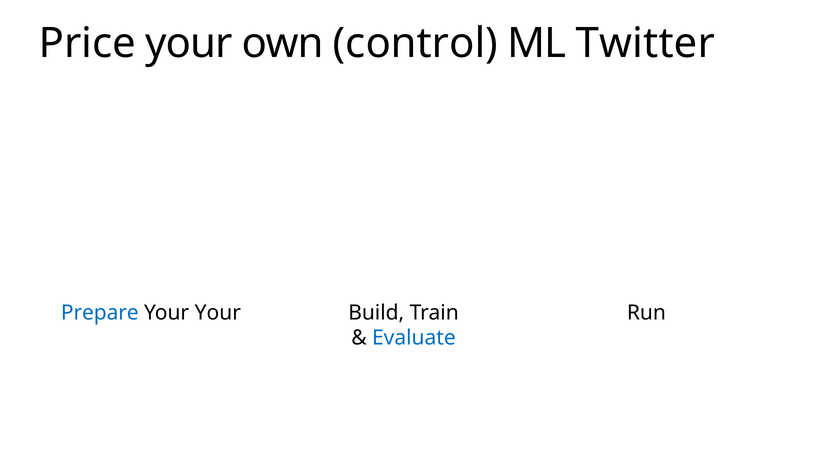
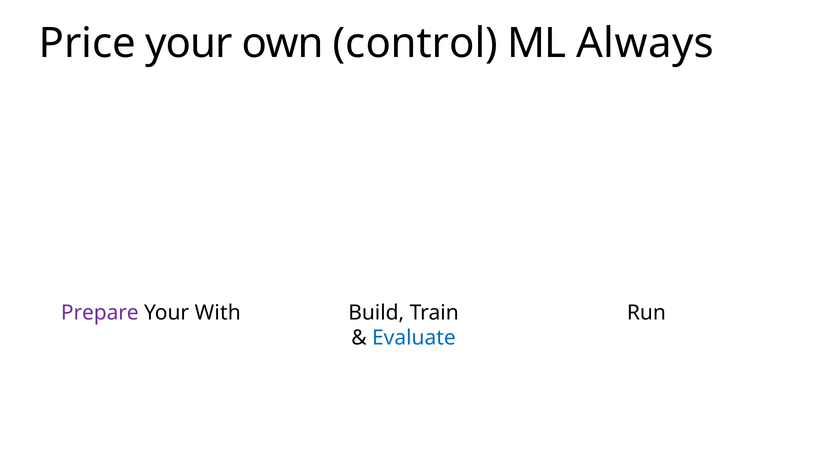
Twitter: Twitter -> Always (645, 43)
Prepare colour: blue -> purple (100, 312)
Your Your: Your -> With (218, 312)
